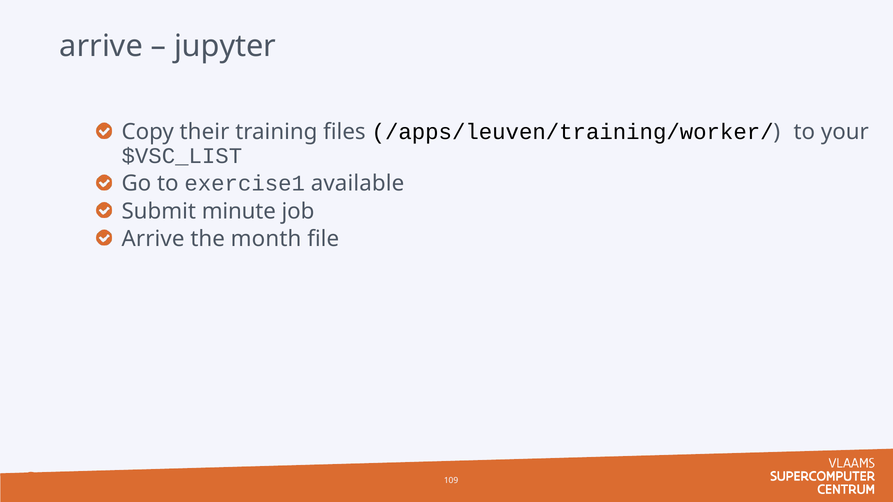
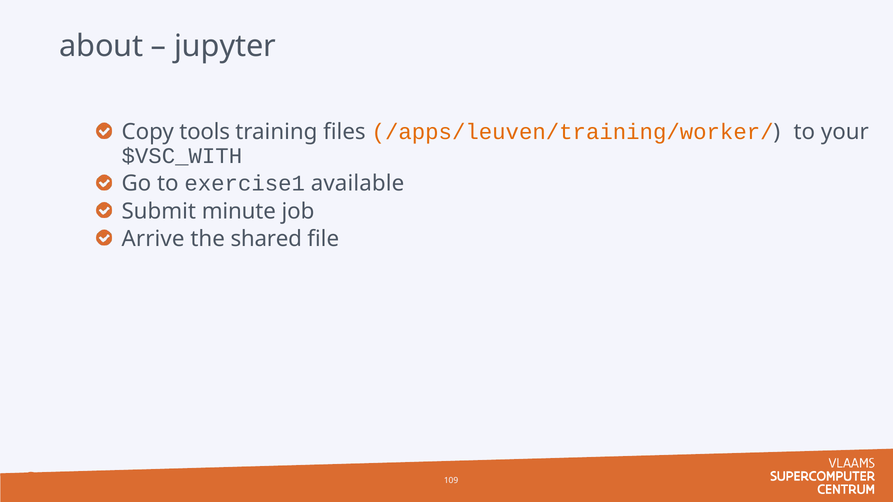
arrive: arrive -> about (101, 46)
their: their -> tools (205, 132)
/apps/leuven/training/worker/ colour: black -> orange (573, 132)
$VSC_LIST: $VSC_LIST -> $VSC_WITH (182, 156)
month: month -> shared (266, 239)
